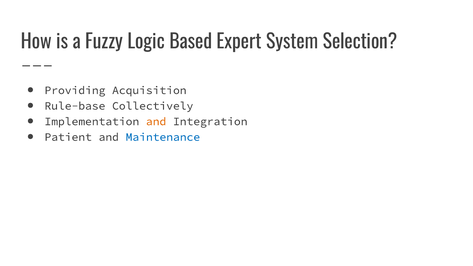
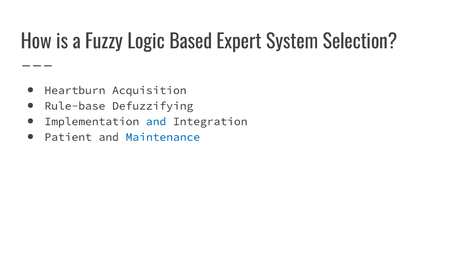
Providing: Providing -> Heartburn (75, 90)
Collectively: Collectively -> Defuzzifying (153, 106)
and colour: orange -> blue (156, 121)
